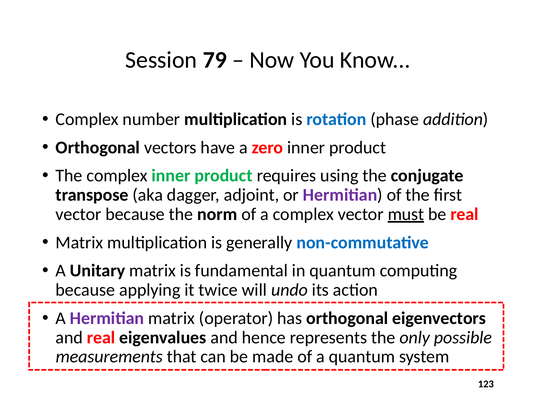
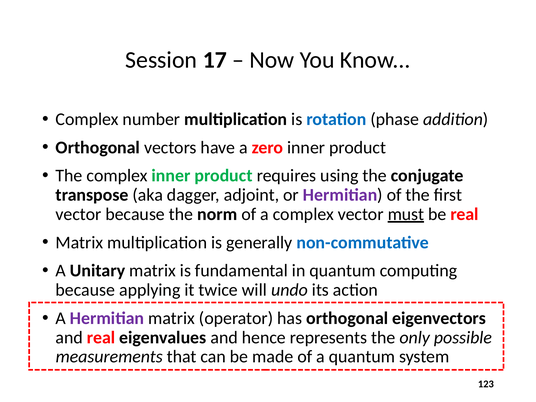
79: 79 -> 17 (215, 60)
